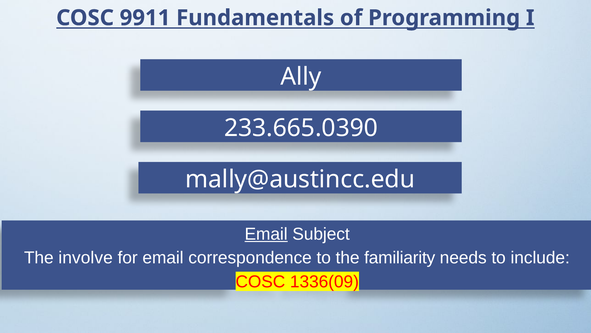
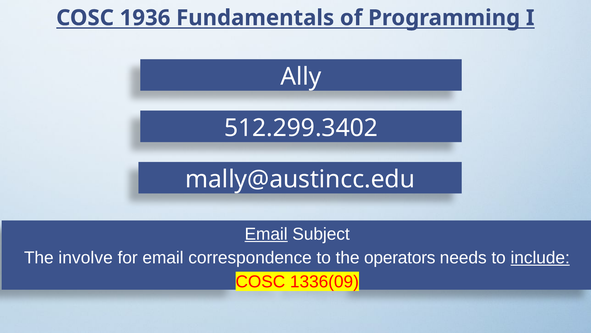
9911: 9911 -> 1936 (145, 18)
233.665.0390: 233.665.0390 -> 512.299.3402 (301, 128)
familiarity: familiarity -> operators (400, 257)
include underline: none -> present (540, 257)
